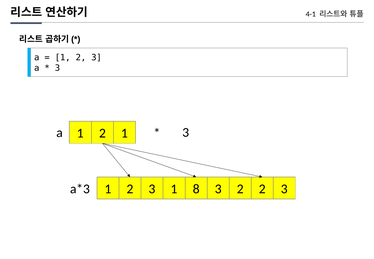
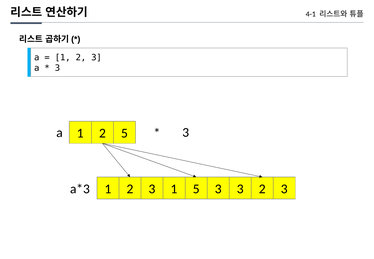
2 1: 1 -> 5 (124, 133)
1 8: 8 -> 5 (196, 189)
3 2: 2 -> 3 (240, 189)
